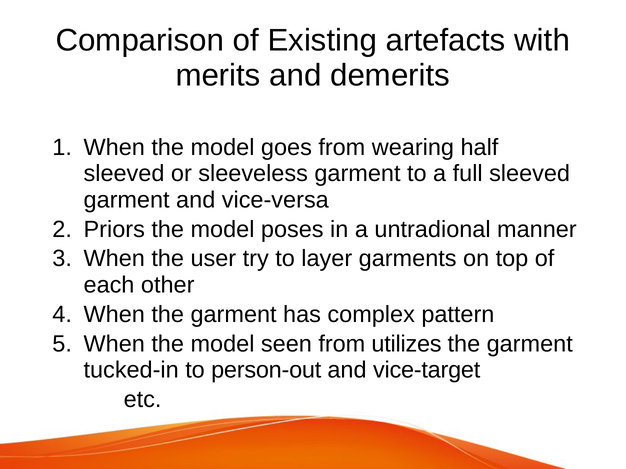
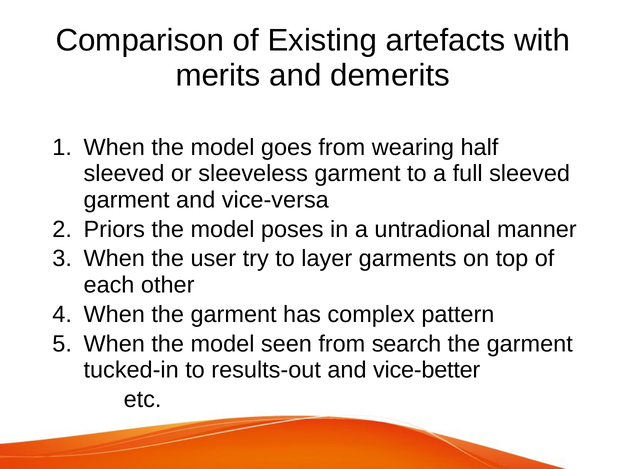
utilizes: utilizes -> search (407, 344)
person-out: person-out -> results-out (266, 370)
vice-target: vice-target -> vice-better (427, 370)
